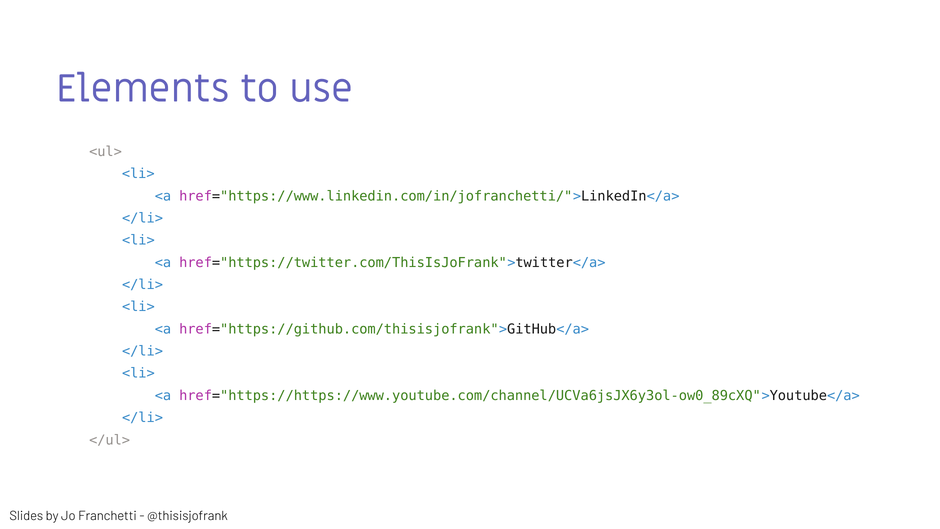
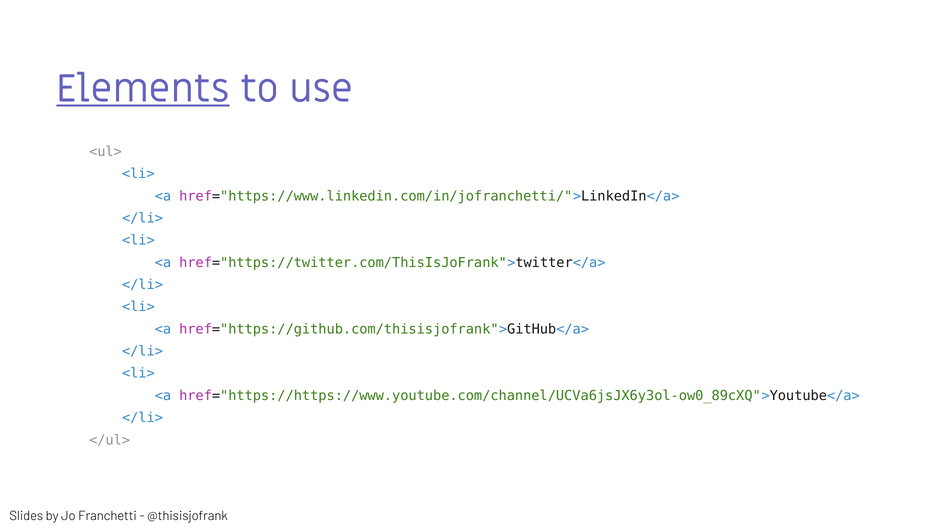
Elements underline: none -> present (143, 89)
